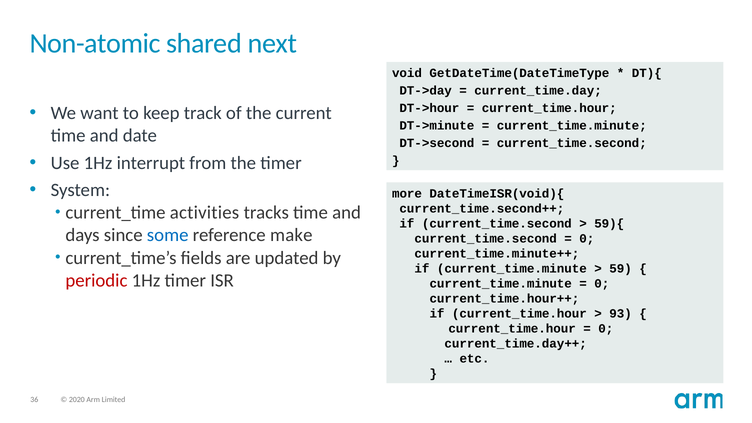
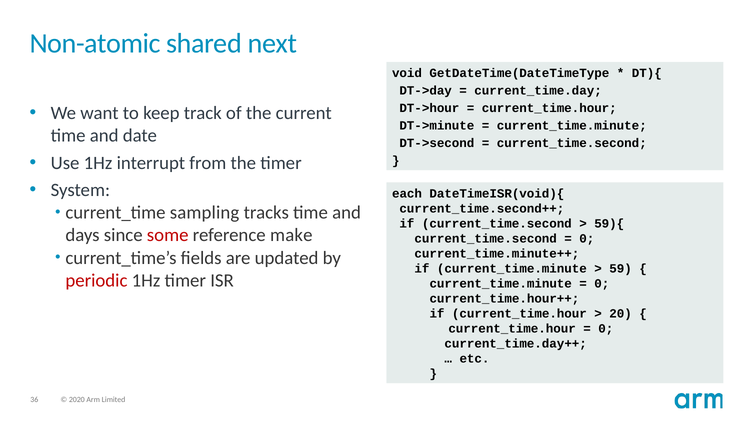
more: more -> each (407, 193)
activities: activities -> sampling (205, 213)
some colour: blue -> red (168, 235)
93: 93 -> 20 (621, 314)
